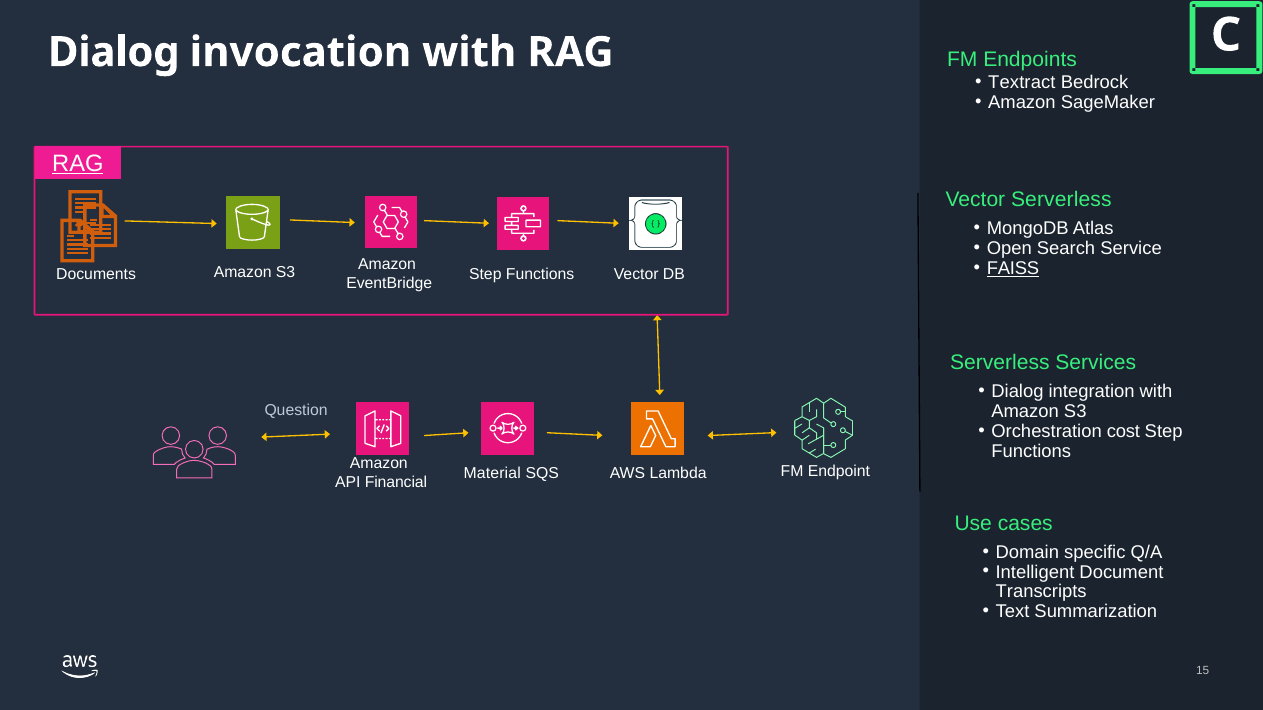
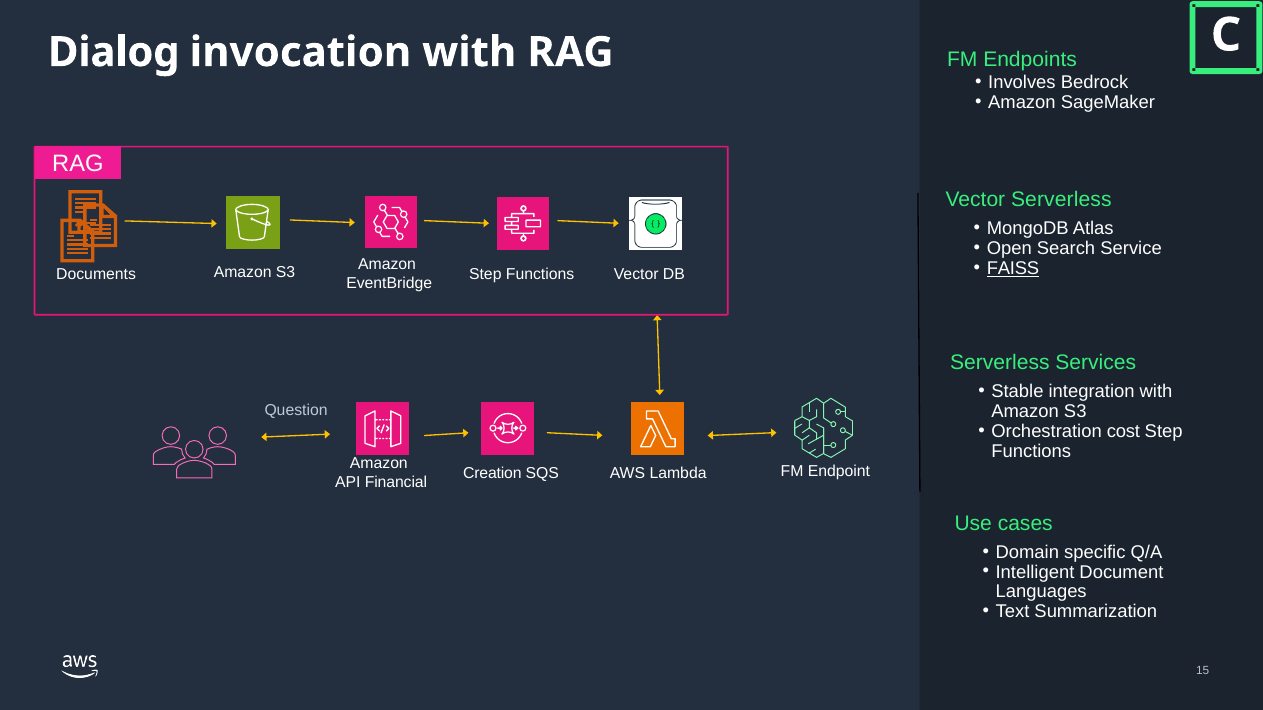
Textract: Textract -> Involves (1022, 82)
RAG underline: present -> none (78, 164)
Dialog: Dialog -> Stable (1017, 392)
Material: Material -> Creation (492, 474)
Transcripts: Transcripts -> Languages (1041, 592)
